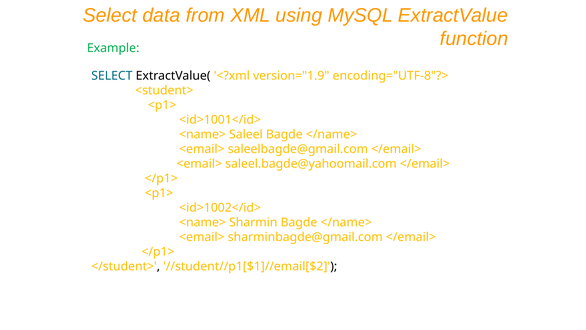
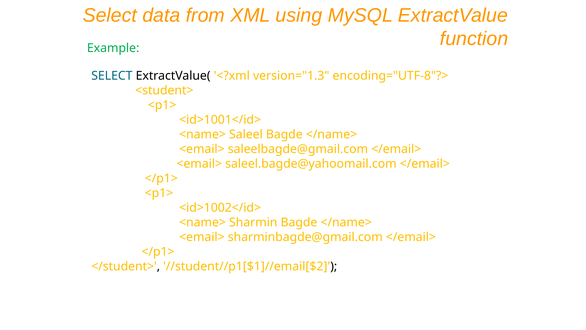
version="1.9: version="1.9 -> version="1.3 (291, 76)
